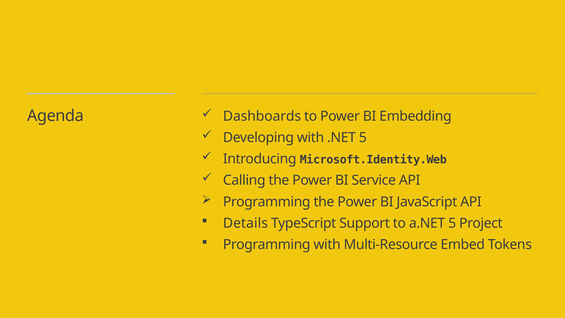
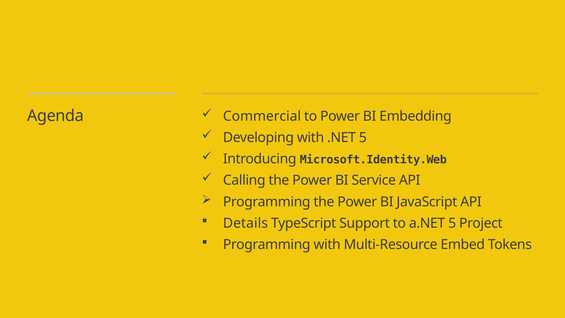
Dashboards: Dashboards -> Commercial (262, 116)
